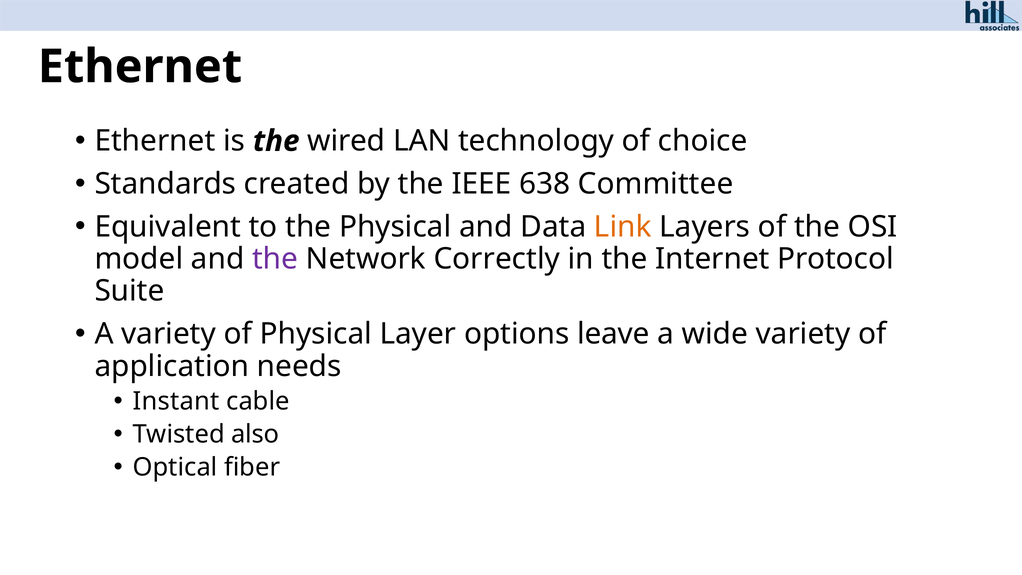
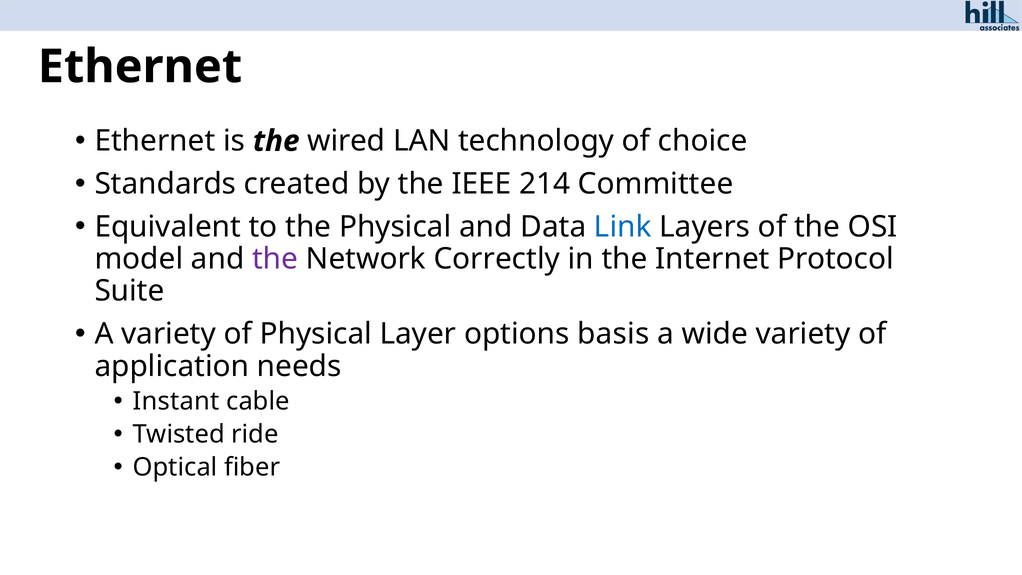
638: 638 -> 214 (545, 184)
Link colour: orange -> blue (623, 227)
leave: leave -> basis (613, 334)
also: also -> ride (255, 434)
